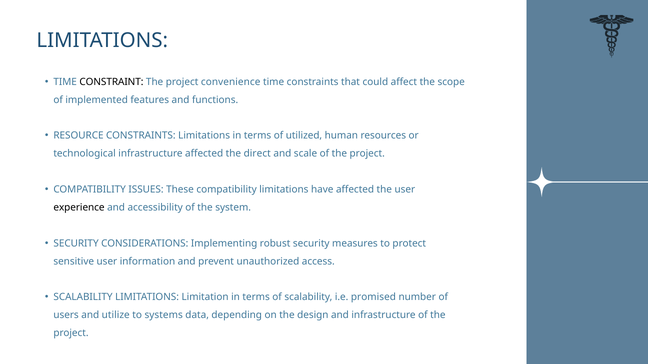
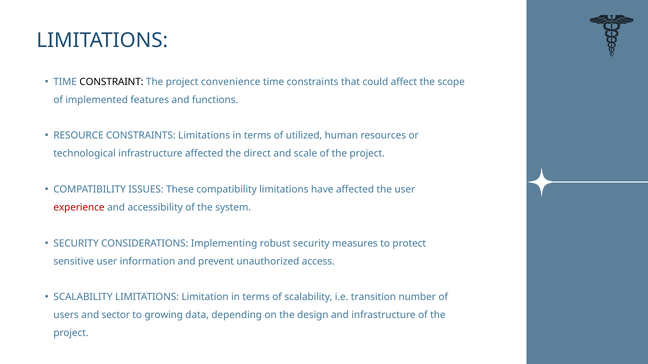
experience colour: black -> red (79, 208)
promised: promised -> transition (373, 298)
utilize: utilize -> sector (116, 315)
systems: systems -> growing (164, 315)
